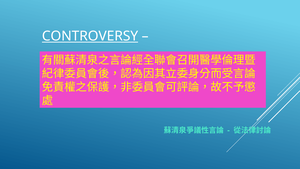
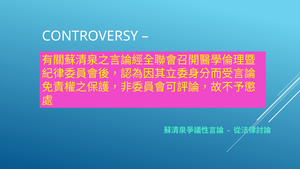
CONTROVERSY underline: present -> none (90, 36)
